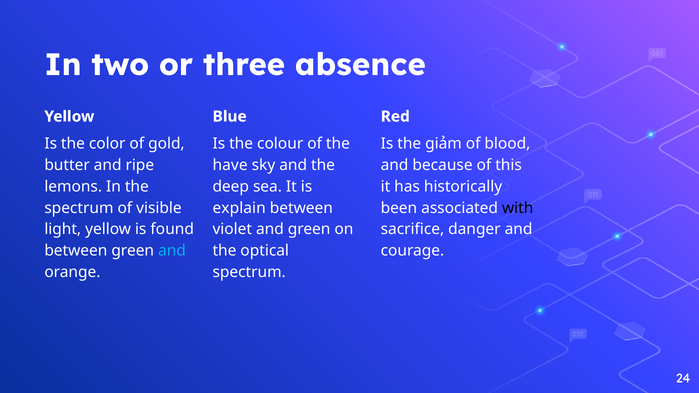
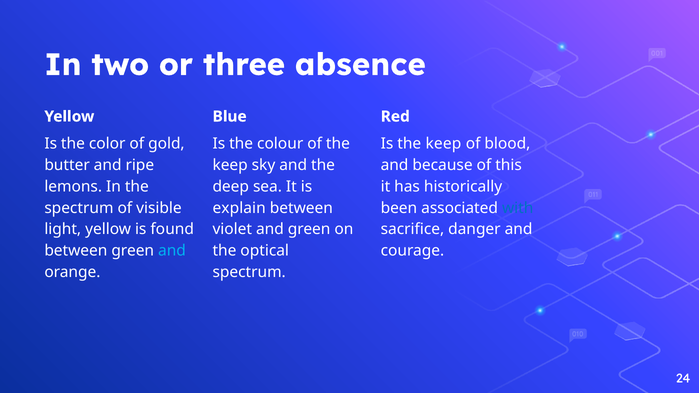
Is the giảm: giảm -> keep (443, 144)
have: have -> keep (230, 165)
with colour: black -> blue (518, 208)
